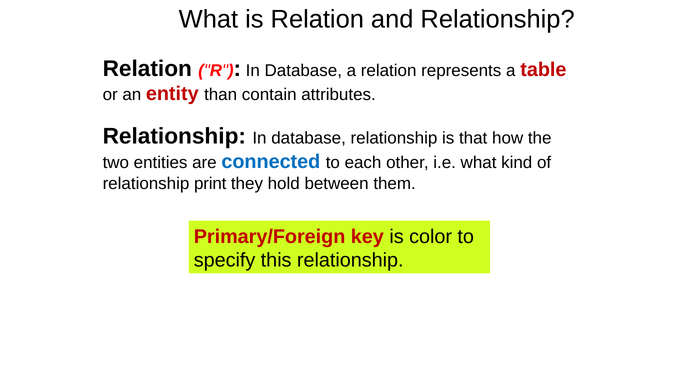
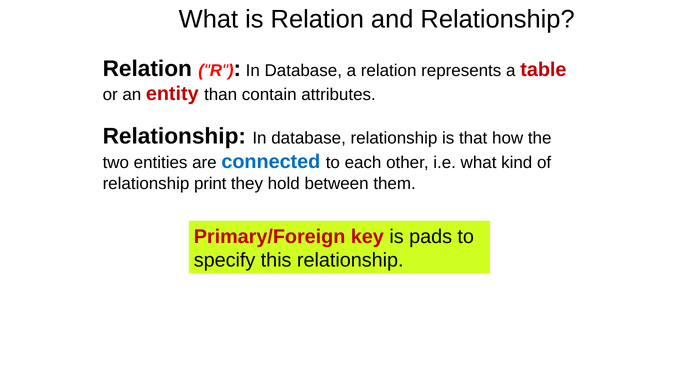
color: color -> pads (431, 236)
